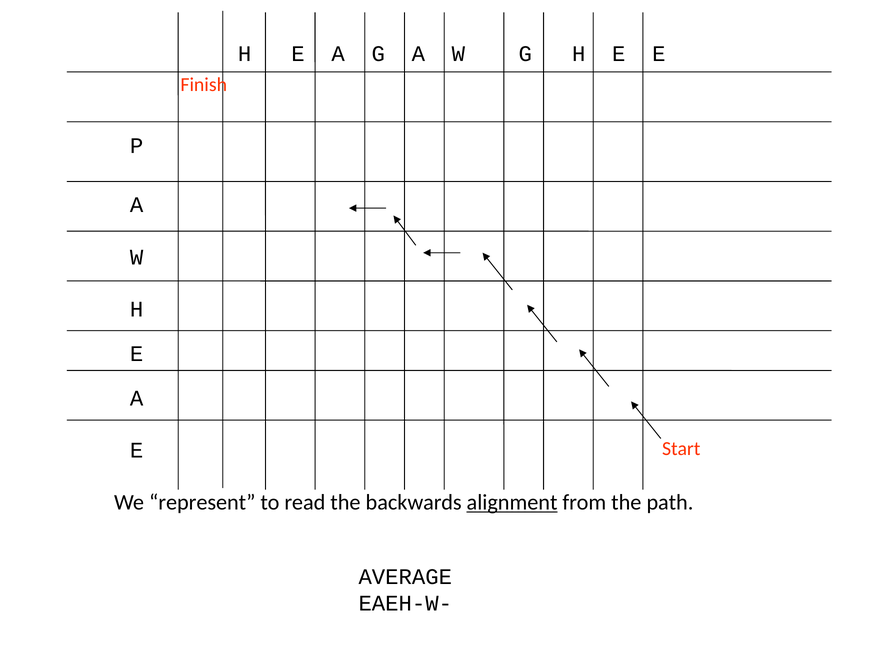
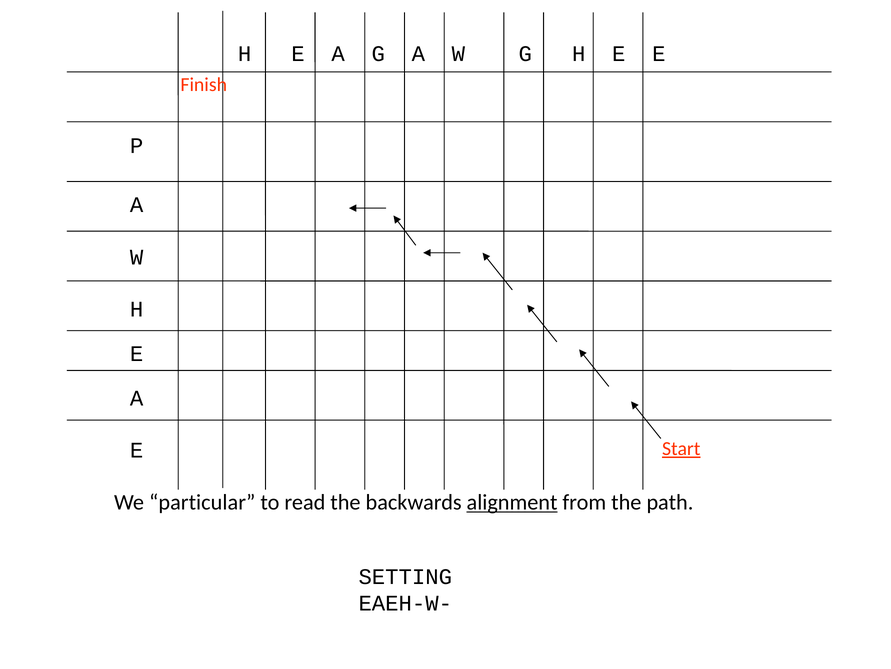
Start underline: none -> present (681, 448)
represent: represent -> particular (202, 502)
AVERAGE: AVERAGE -> SETTING (405, 576)
